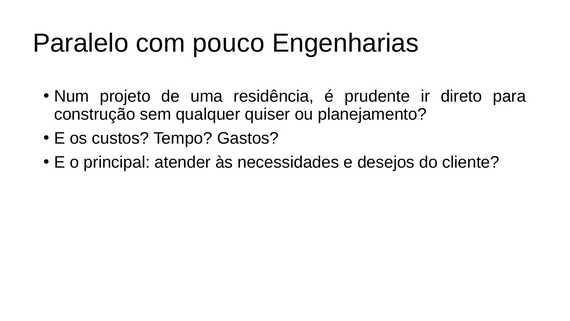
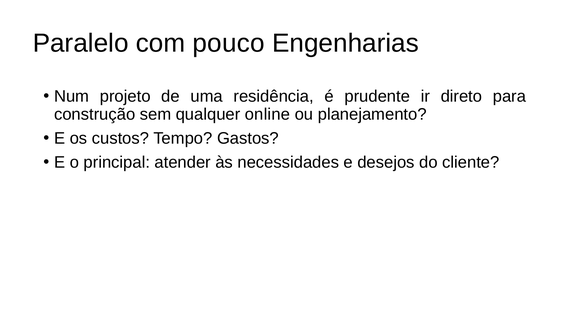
quiser: quiser -> online (267, 114)
